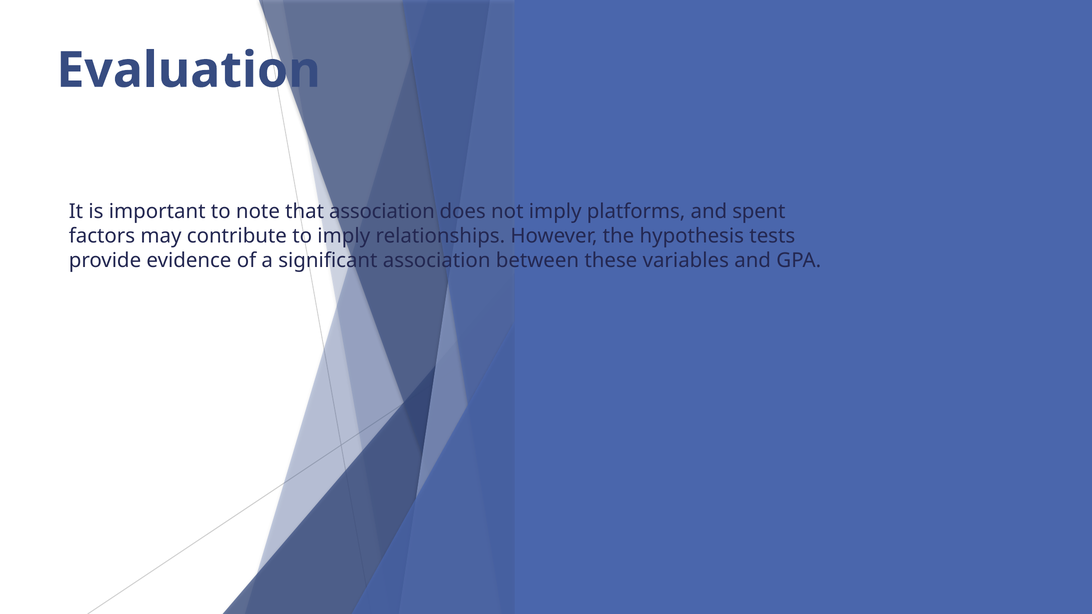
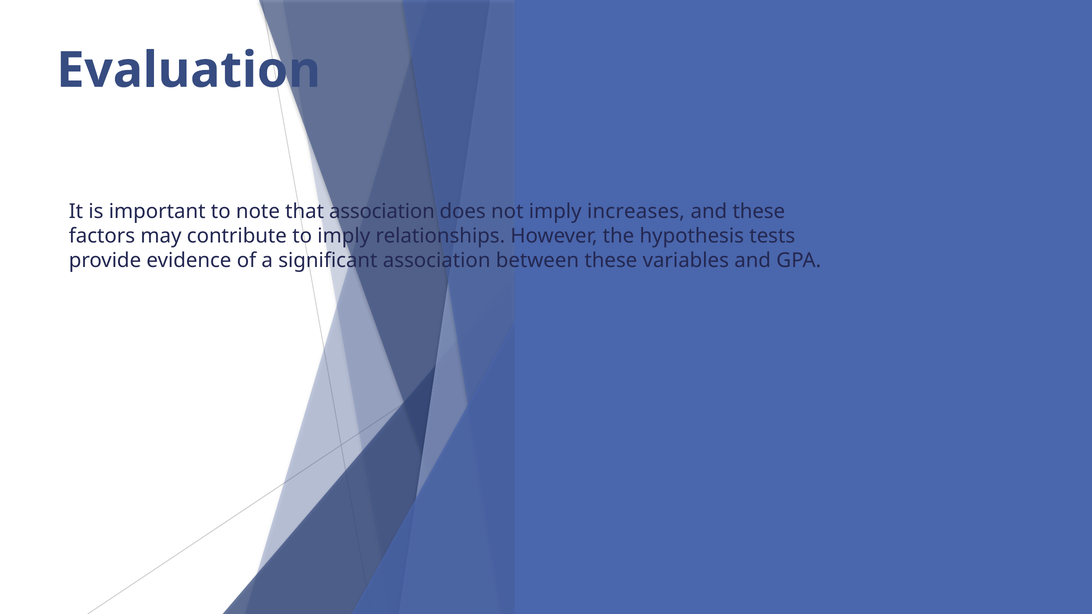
platforms: platforms -> increases (636, 211)
and spent: spent -> these (759, 211)
